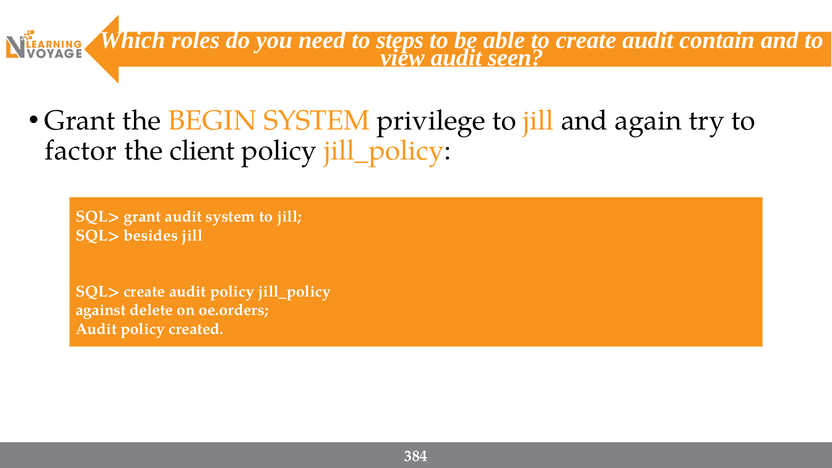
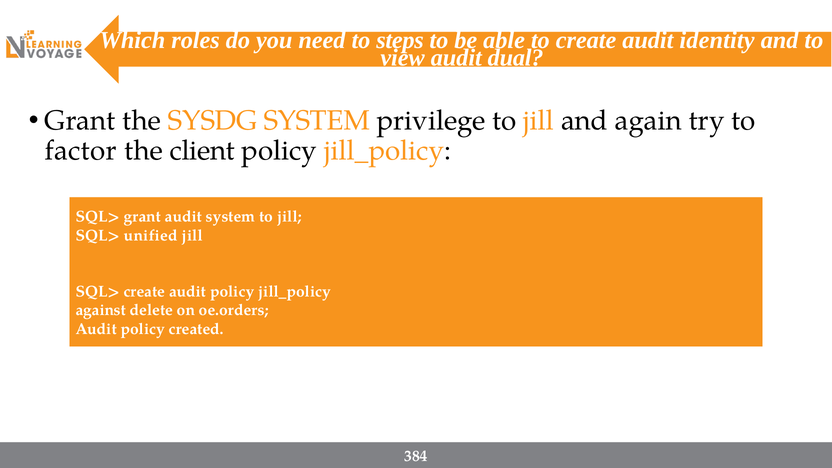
contain: contain -> identity (717, 40)
seen: seen -> dual (516, 58)
BEGIN: BEGIN -> SYSDG (213, 121)
besides: besides -> unified (151, 235)
